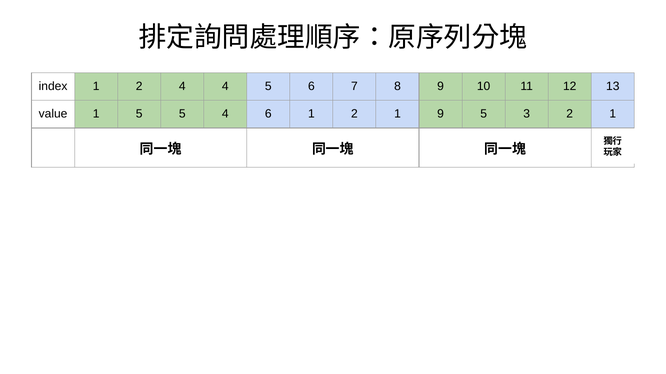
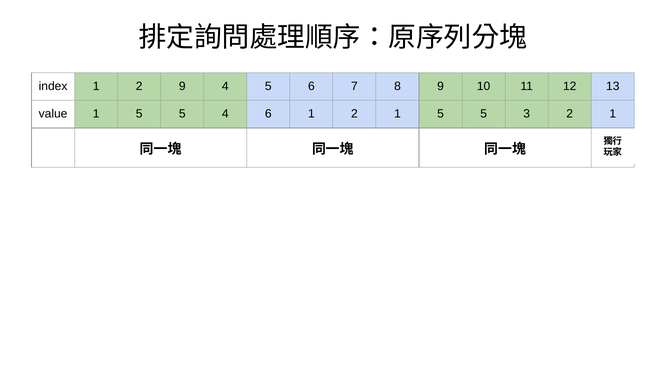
2 4: 4 -> 9 (182, 86)
2 1 9: 9 -> 5 (441, 114)
